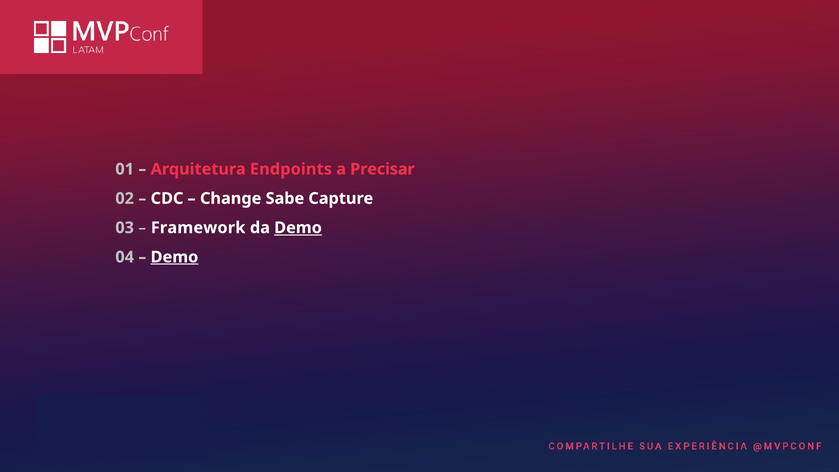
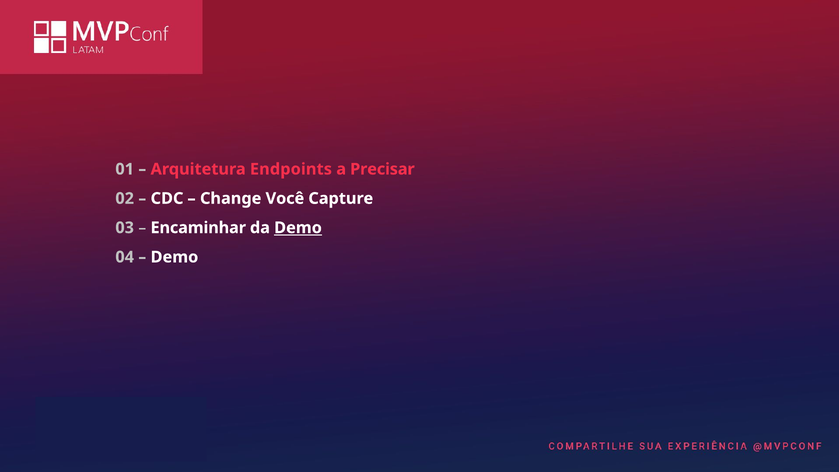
Sabe: Sabe -> Você (285, 198)
Framework: Framework -> Encaminhar (198, 228)
Demo underline: present -> none (174, 257)
